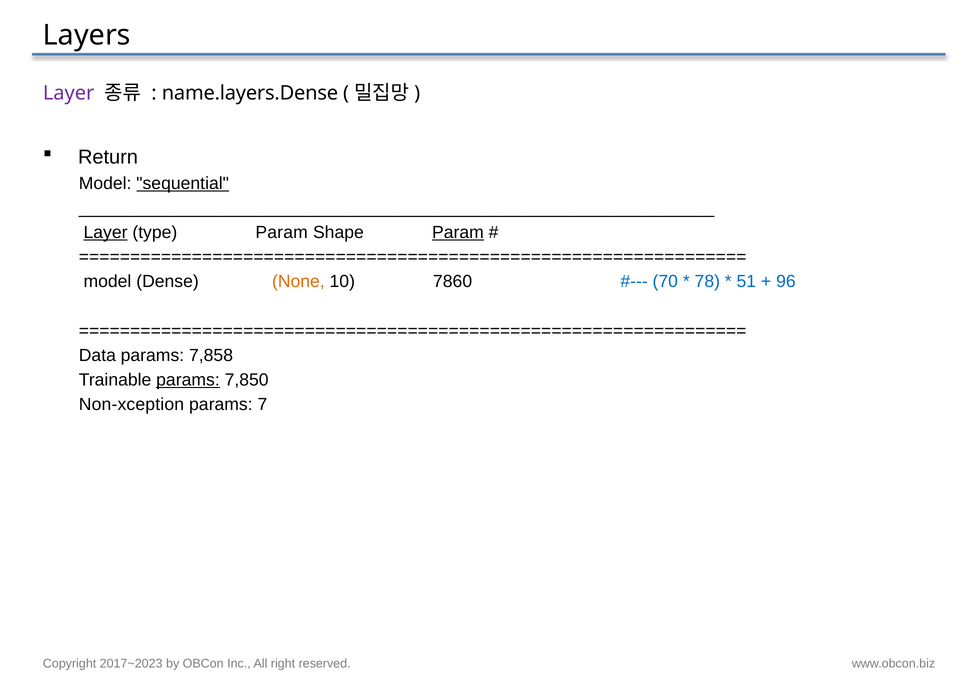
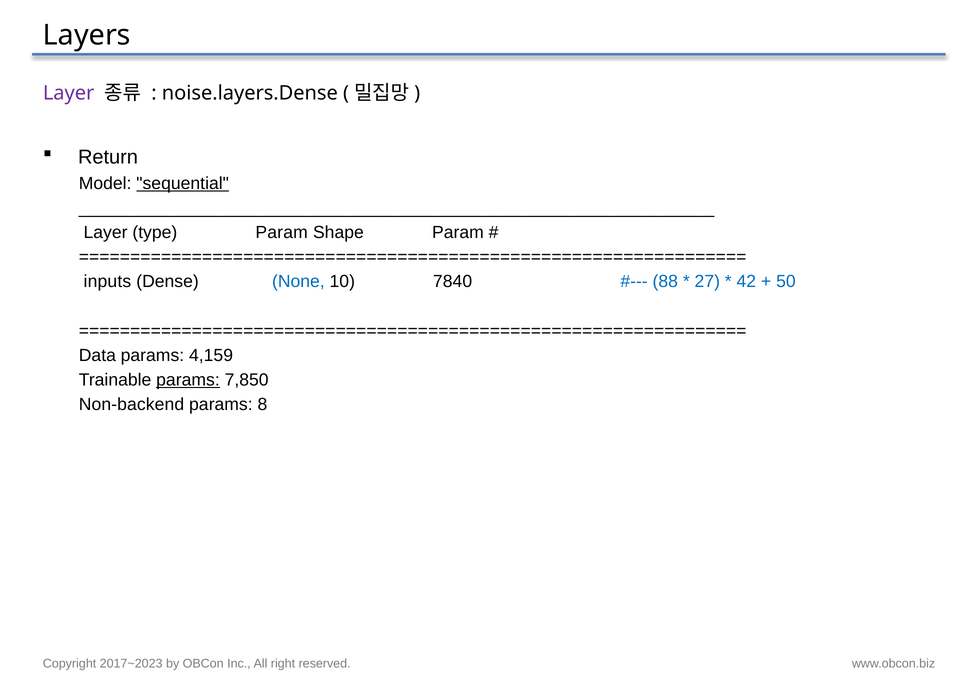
name.layers.Dense: name.layers.Dense -> noise.layers.Dense (250, 93)
Layer underline: present -> none (106, 232)
Param underline: present -> none (458, 232)
model: model -> inputs (107, 282)
None colour: orange -> blue (298, 282)
7860: 7860 -> 7840 (453, 282)
70: 70 -> 88 (665, 282)
78: 78 -> 27 (707, 282)
51: 51 -> 42 (746, 282)
96: 96 -> 50 (786, 282)
7,858: 7,858 -> 4,159 (211, 355)
Non-xception: Non-xception -> Non-backend (131, 405)
7: 7 -> 8 (262, 405)
